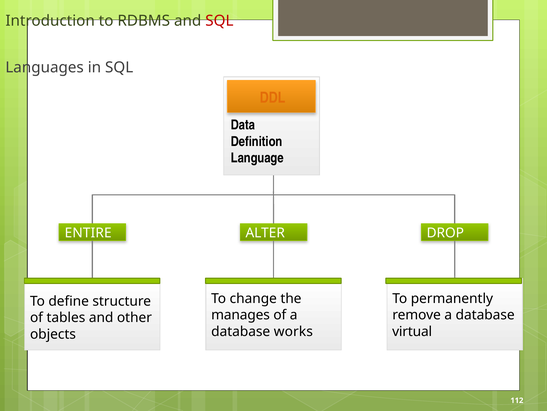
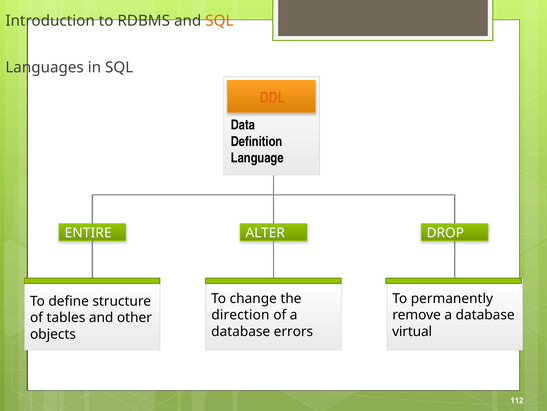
SQL colour: red -> orange (219, 21)
manages: manages -> direction (240, 314)
works: works -> errors (293, 331)
